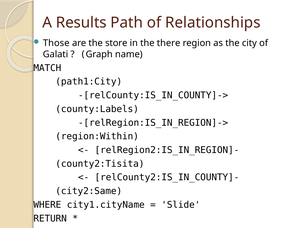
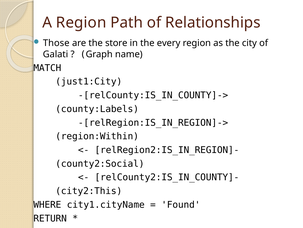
A Results: Results -> Region (81, 23)
there: there -> every (169, 43)
path1:City: path1:City -> just1:City (89, 81)
county2:Tisita: county2:Tisita -> county2:Social (100, 163)
city2:Same: city2:Same -> city2:This (89, 190)
Slide: Slide -> Found (181, 204)
